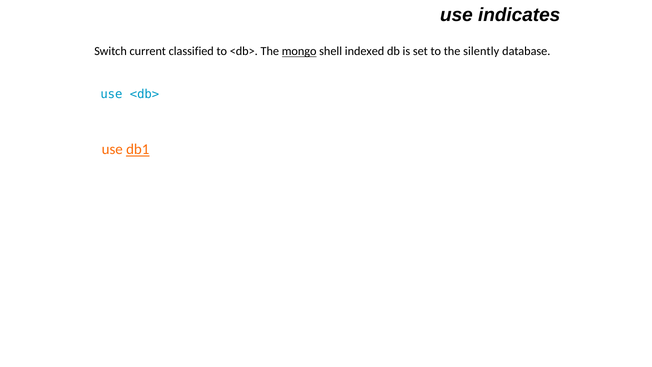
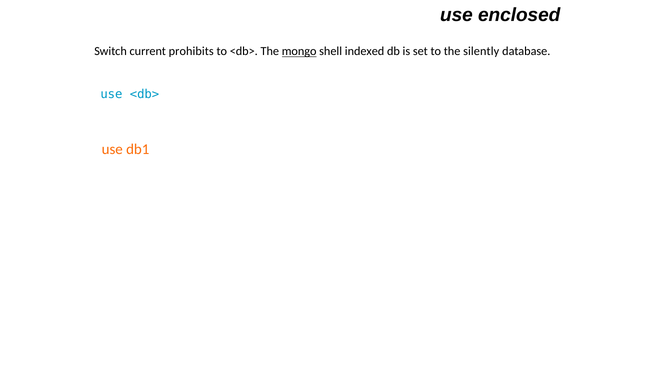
indicates: indicates -> enclosed (519, 15)
classified: classified -> prohibits (191, 51)
db1 underline: present -> none (138, 149)
